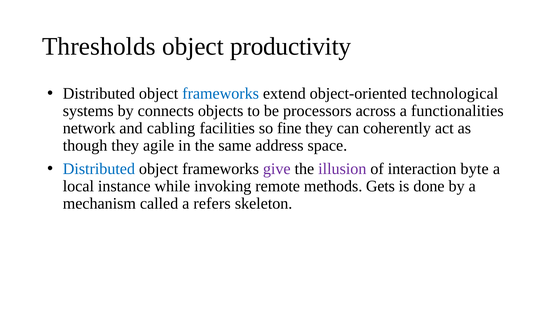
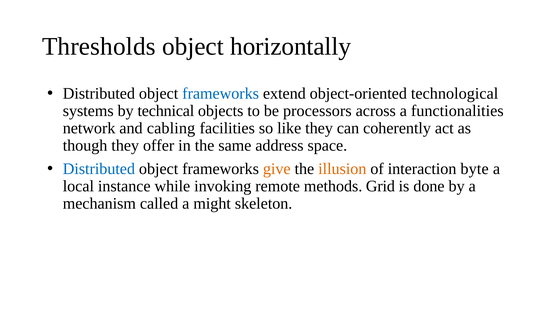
productivity: productivity -> horizontally (291, 46)
connects: connects -> technical (166, 111)
fine: fine -> like (289, 128)
agile: agile -> offer (159, 145)
give colour: purple -> orange (277, 168)
illusion colour: purple -> orange (342, 168)
Gets: Gets -> Grid (380, 186)
refers: refers -> might (212, 203)
